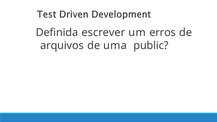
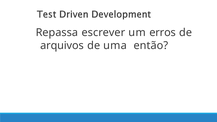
Definida: Definida -> Repassa (57, 32)
public: public -> então (151, 45)
